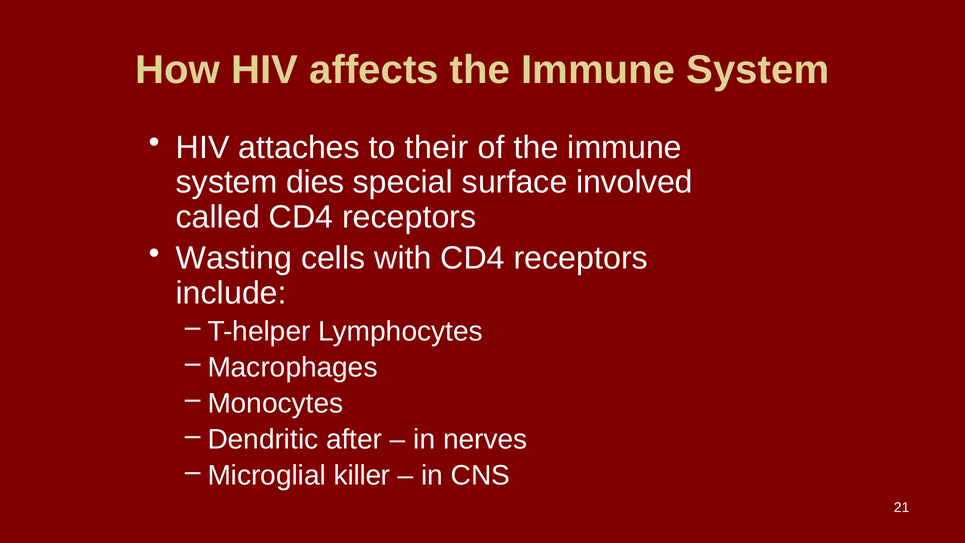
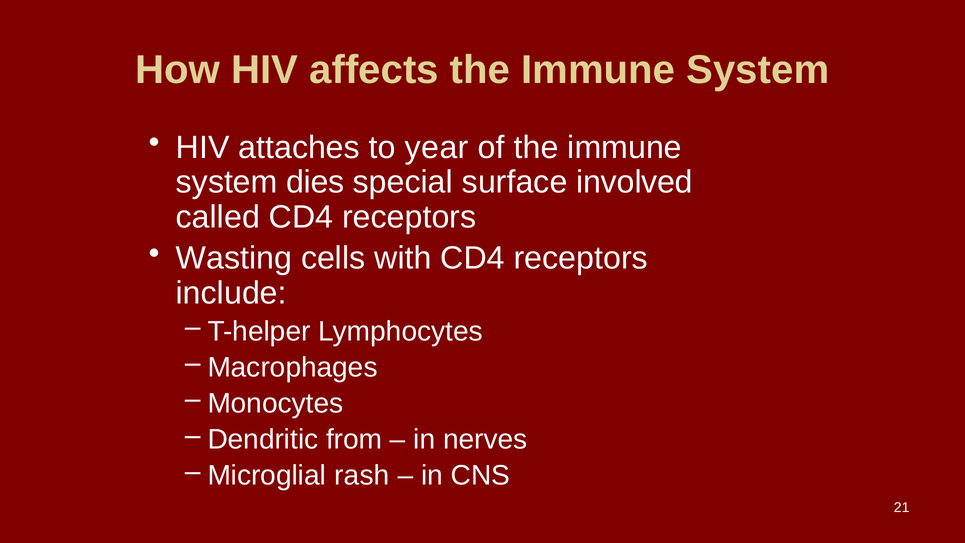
their: their -> year (437, 147)
after: after -> from (354, 439)
killer: killer -> rash (362, 475)
